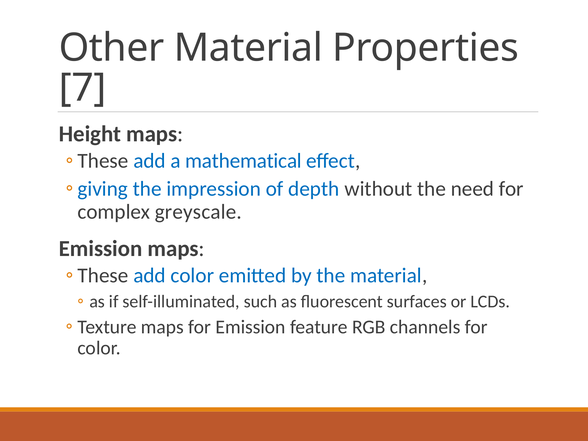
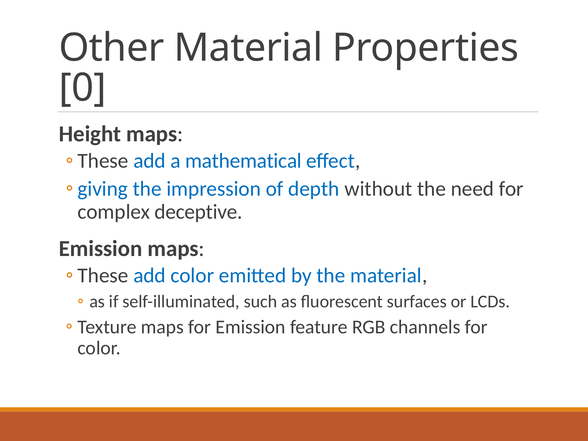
7: 7 -> 0 (83, 88)
greyscale: greyscale -> deceptive (199, 212)
